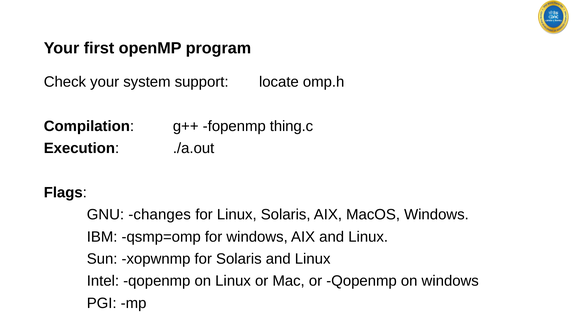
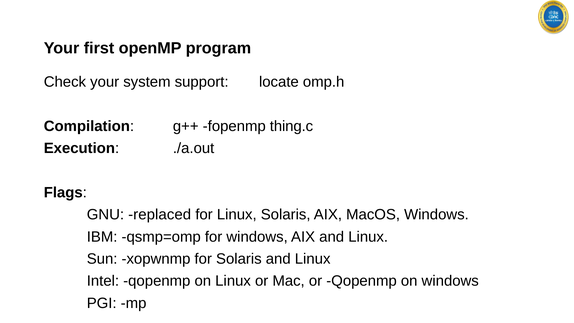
changes: changes -> replaced (160, 215)
